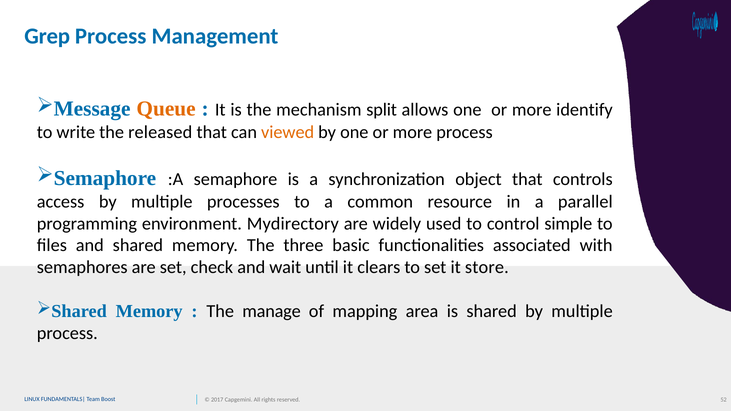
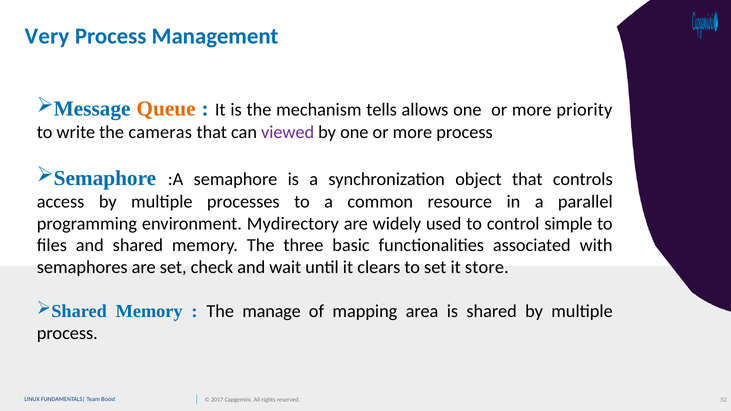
Grep: Grep -> Very (47, 36)
split: split -> tells (382, 110)
identify: identify -> priority (584, 110)
released: released -> cameras (160, 132)
viewed colour: orange -> purple (288, 132)
